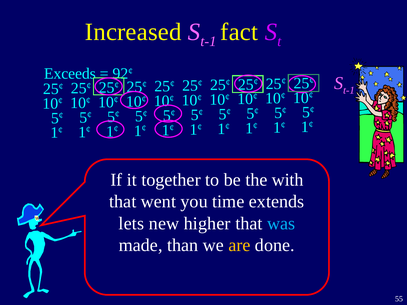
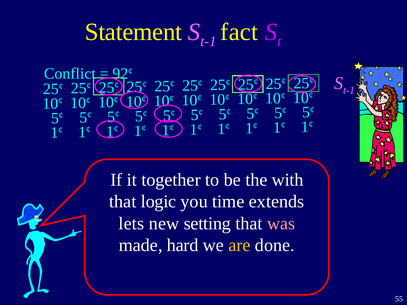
Increased: Increased -> Statement (133, 32)
Exceeds: Exceeds -> Conflict (70, 74)
went: went -> logic (159, 202)
higher: higher -> setting (207, 224)
was colour: light blue -> pink (281, 224)
than: than -> hard (183, 245)
